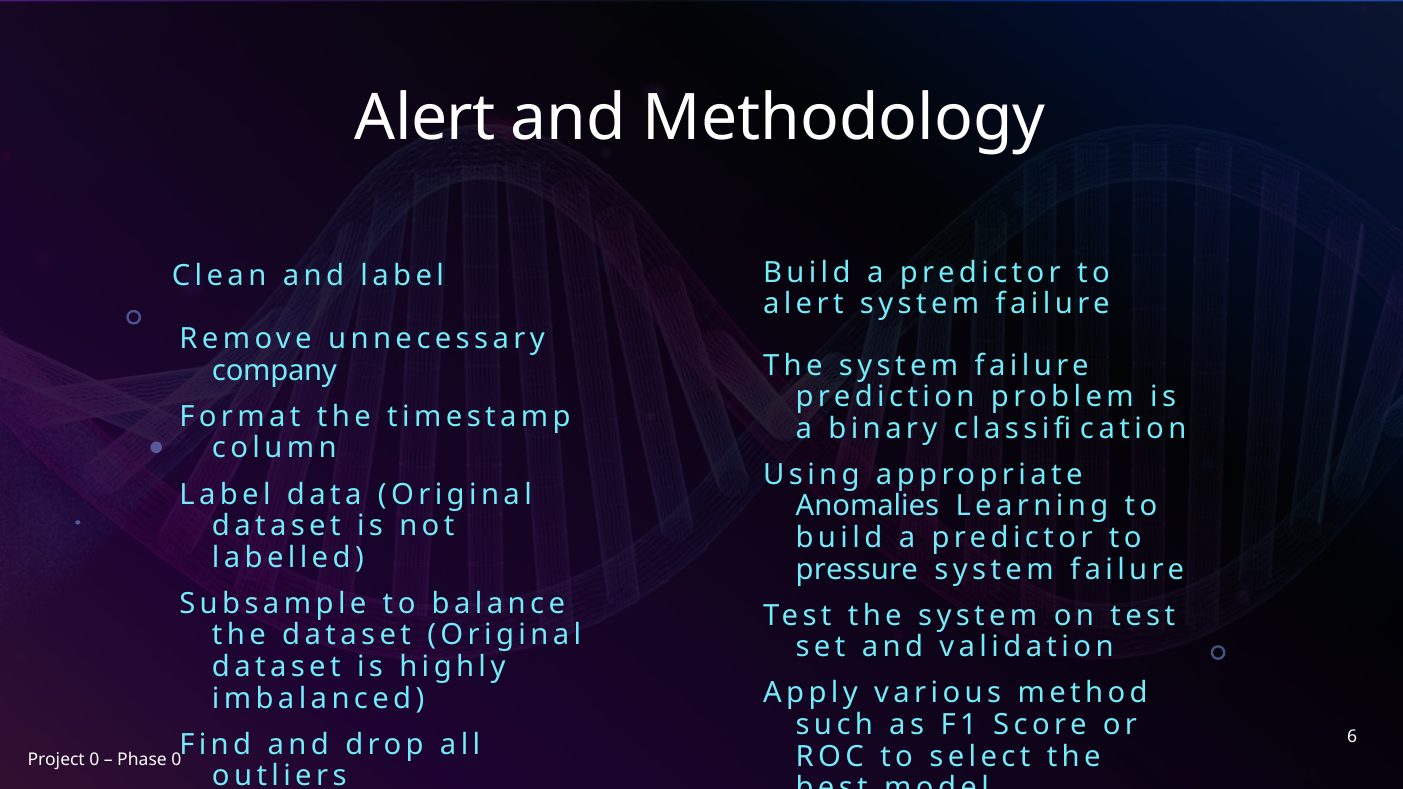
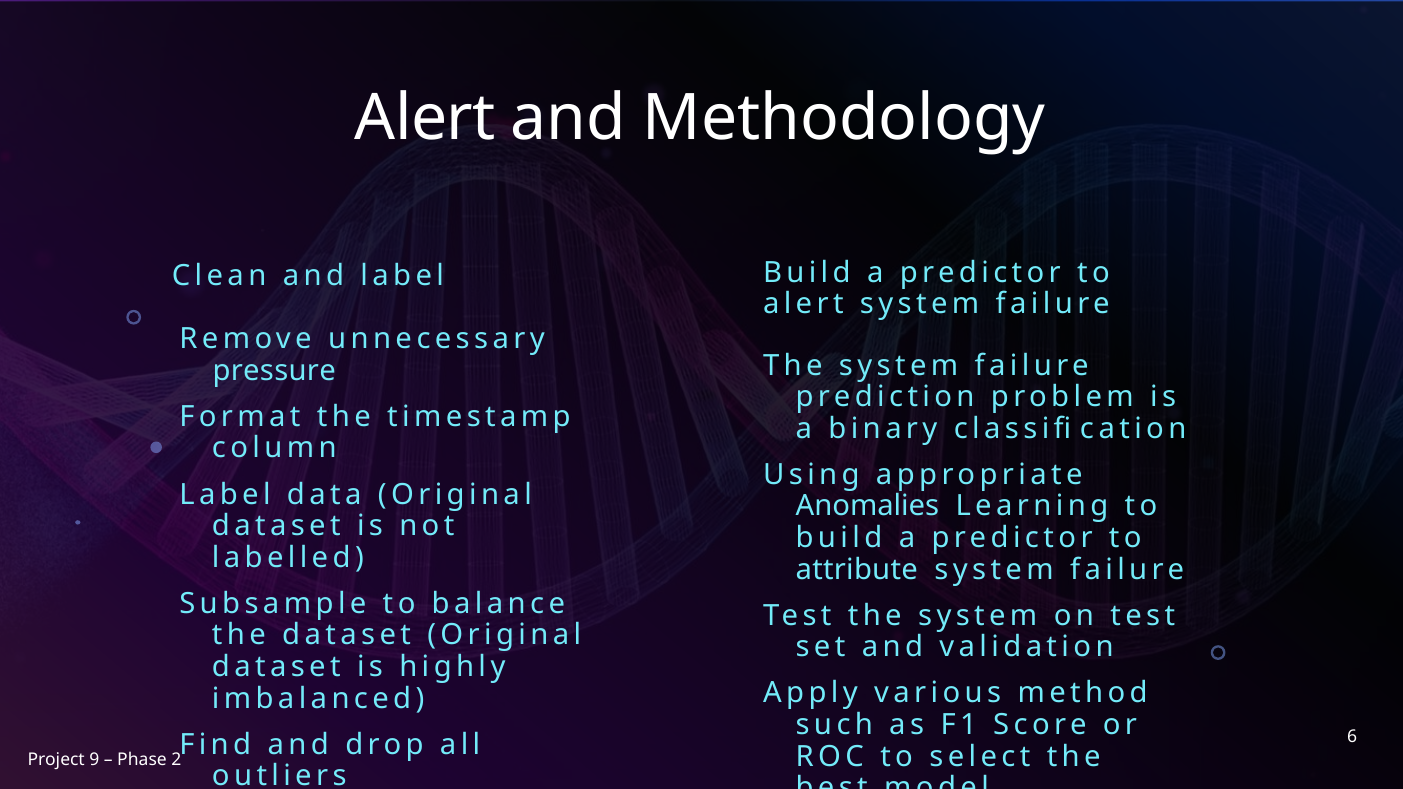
company: company -> pressure (274, 371)
pressure: pressure -> attribute (857, 569)
Project 0: 0 -> 9 (94, 760)
Phase 0: 0 -> 2 (176, 760)
